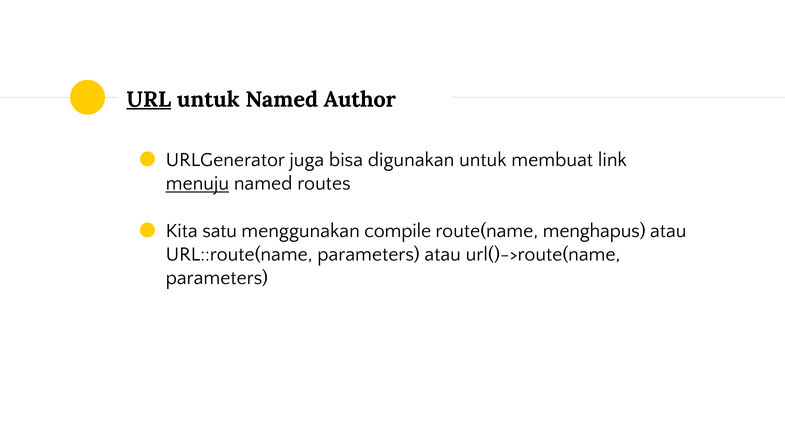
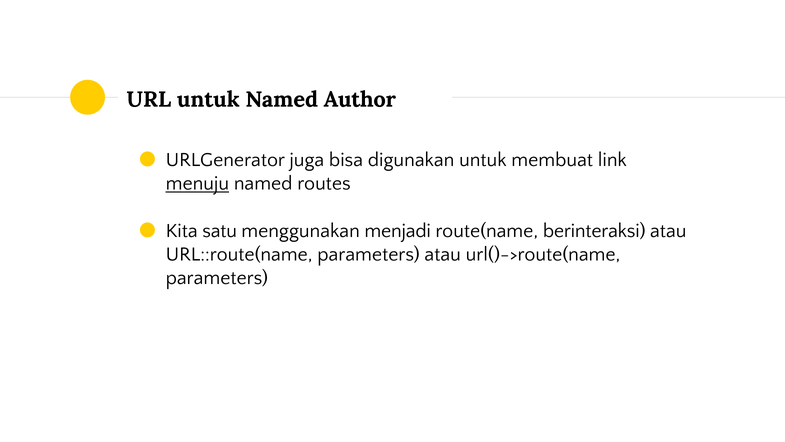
URL underline: present -> none (149, 99)
compile: compile -> menjadi (398, 230)
menghapus: menghapus -> berinteraksi (594, 230)
